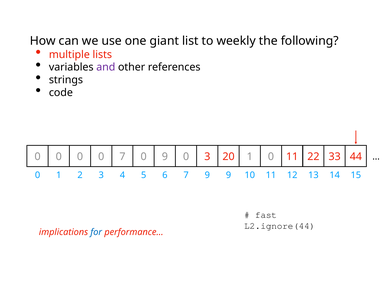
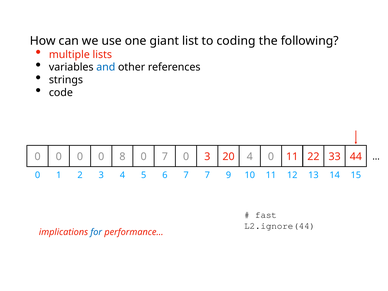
weekly: weekly -> coding (236, 41)
and colour: purple -> blue (106, 67)
0 0 7: 7 -> 8 (122, 157)
9: 9 -> 7 (165, 157)
20 1: 1 -> 4 (250, 157)
1 9: 9 -> 7 (207, 175)
